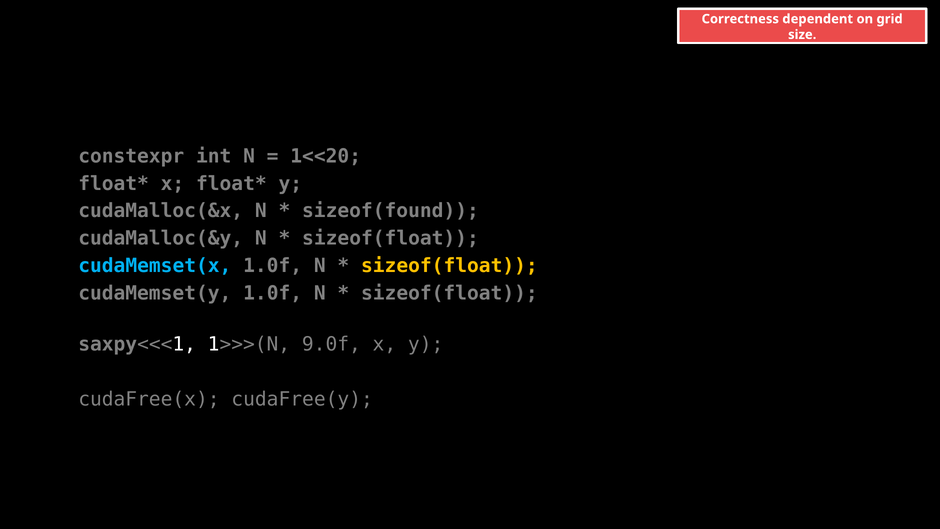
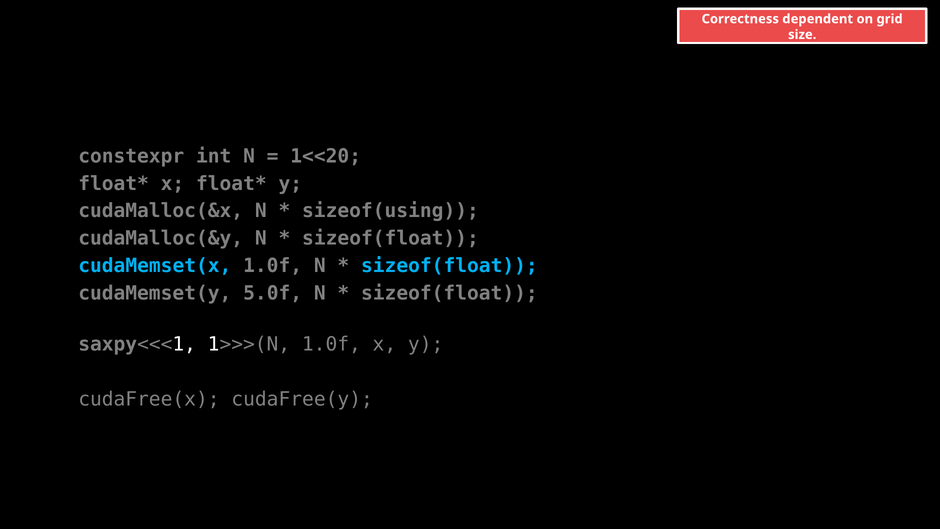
sizeof(found: sizeof(found -> sizeof(using (390, 211)
sizeof(float colour: yellow -> light blue (449, 266)
cudaMemset(y 1.0f: 1.0f -> 5.0f (273, 293)
1>>>(N 9.0f: 9.0f -> 1.0f (331, 344)
